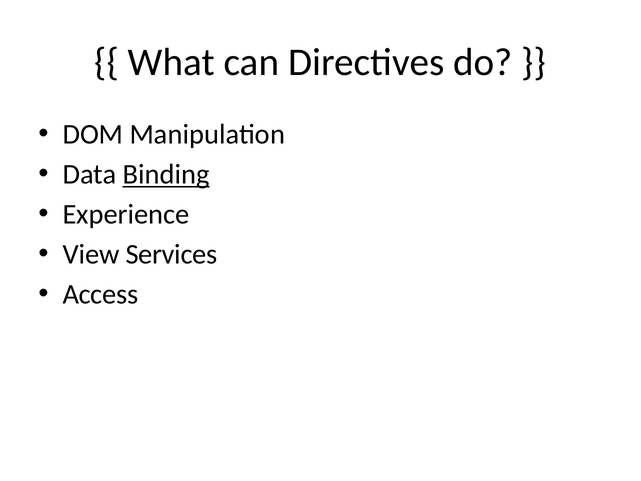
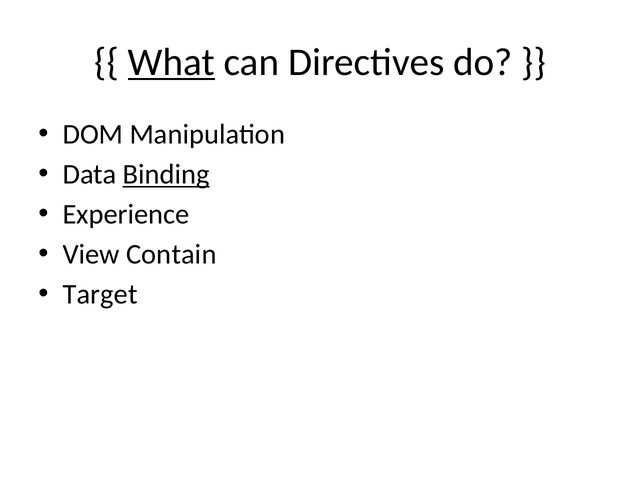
What underline: none -> present (171, 62)
Services: Services -> Contain (171, 254)
Access: Access -> Target (100, 294)
